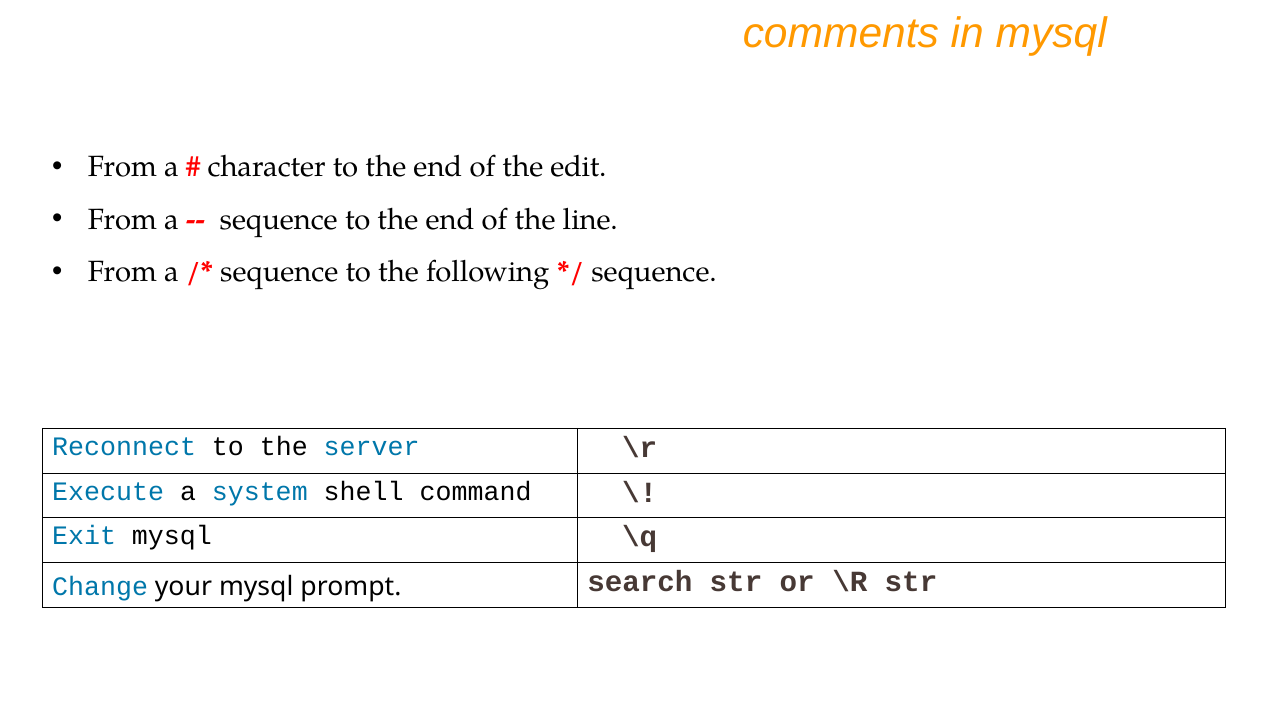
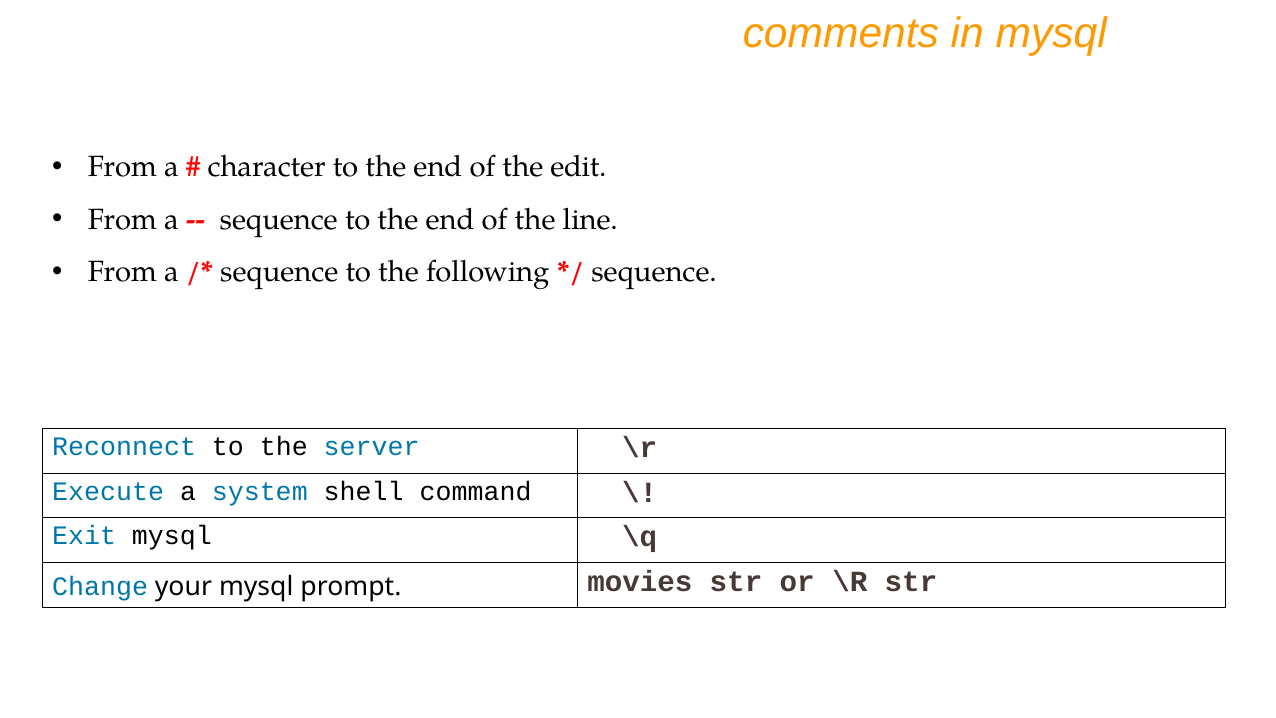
search: search -> movies (640, 582)
